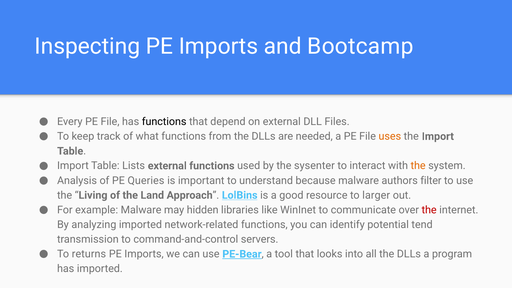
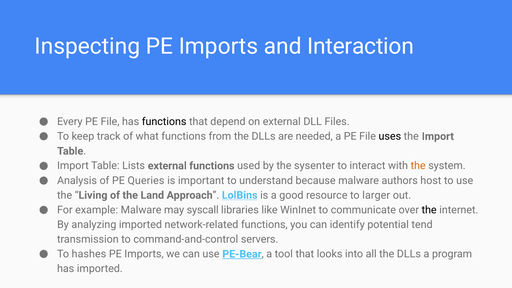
Bootcamp: Bootcamp -> Interaction (361, 46)
uses colour: orange -> black (390, 136)
filter: filter -> host (431, 180)
hidden: hidden -> syscall (203, 210)
the colour: red -> black (429, 210)
returns: returns -> hashes (89, 254)
